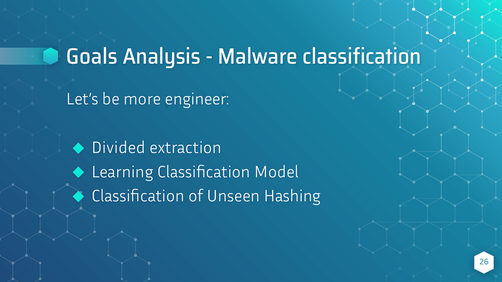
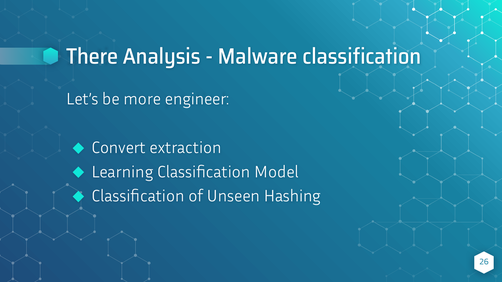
Goals: Goals -> There (92, 56)
Divided: Divided -> Convert (119, 148)
